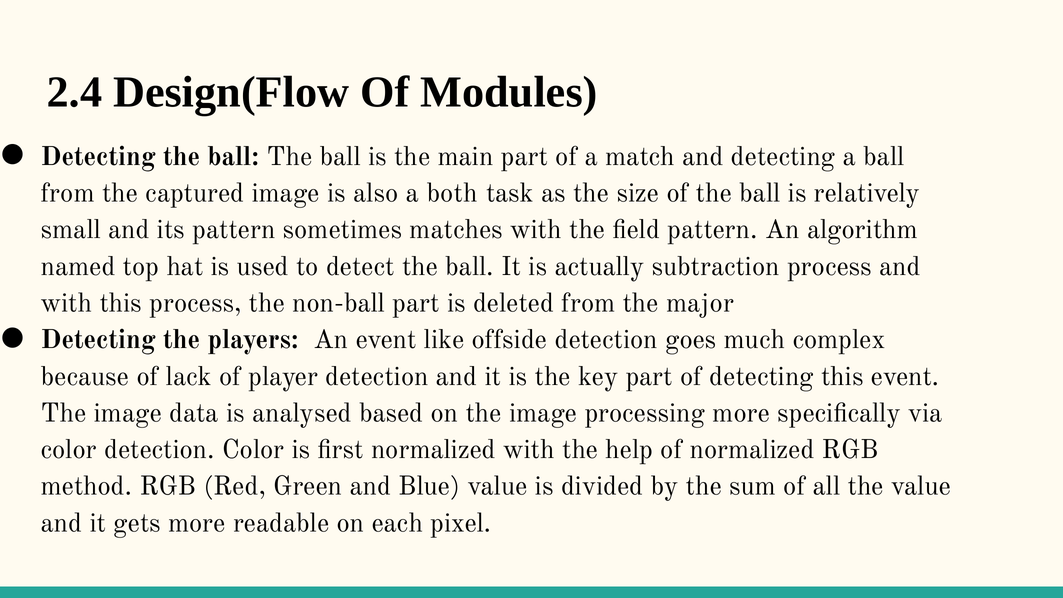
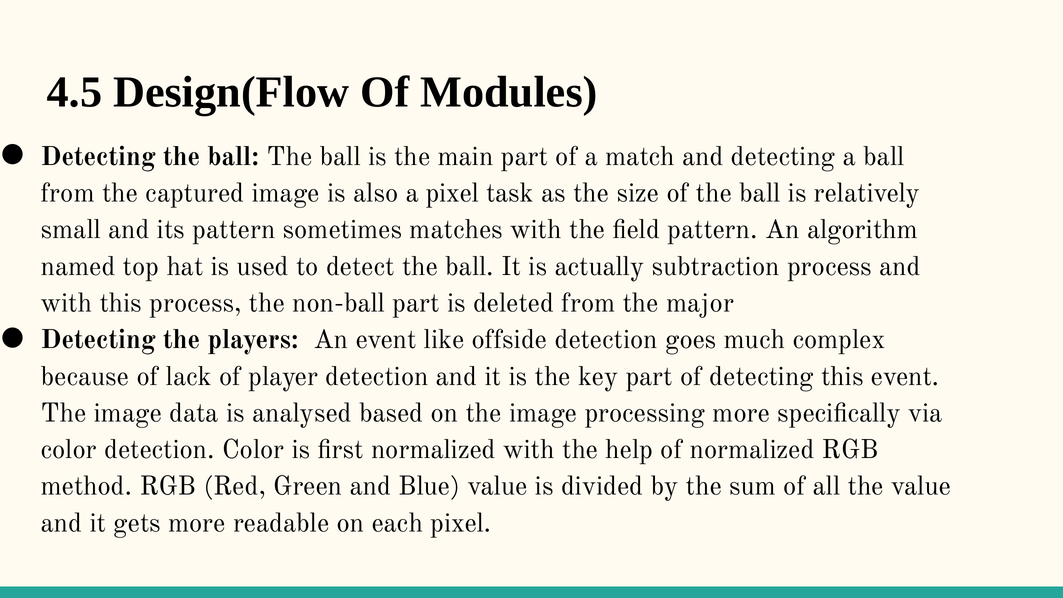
2.4: 2.4 -> 4.5 (75, 92)
a both: both -> pixel (453, 193)
